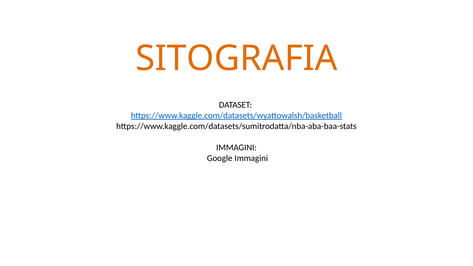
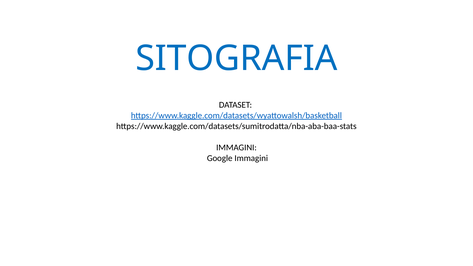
SITOGRAFIA colour: orange -> blue (237, 58)
